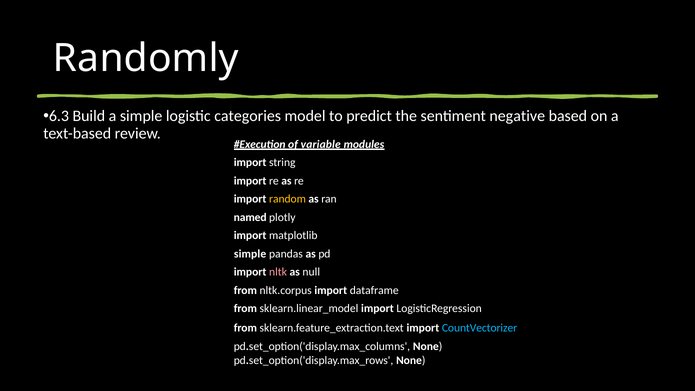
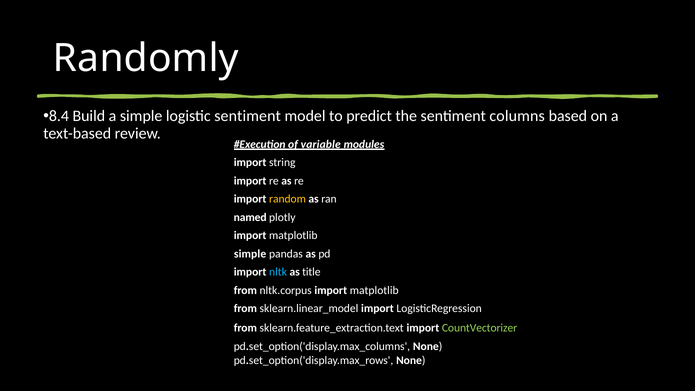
6.3: 6.3 -> 8.4 (59, 116)
logistic categories: categories -> sentiment (248, 116)
negative: negative -> columns (517, 116)
nltk colour: pink -> light blue (278, 272)
null: null -> title (311, 272)
nltk.corpus import dataframe: dataframe -> matplotlib (374, 290)
CountVectorizer colour: light blue -> light green (480, 328)
